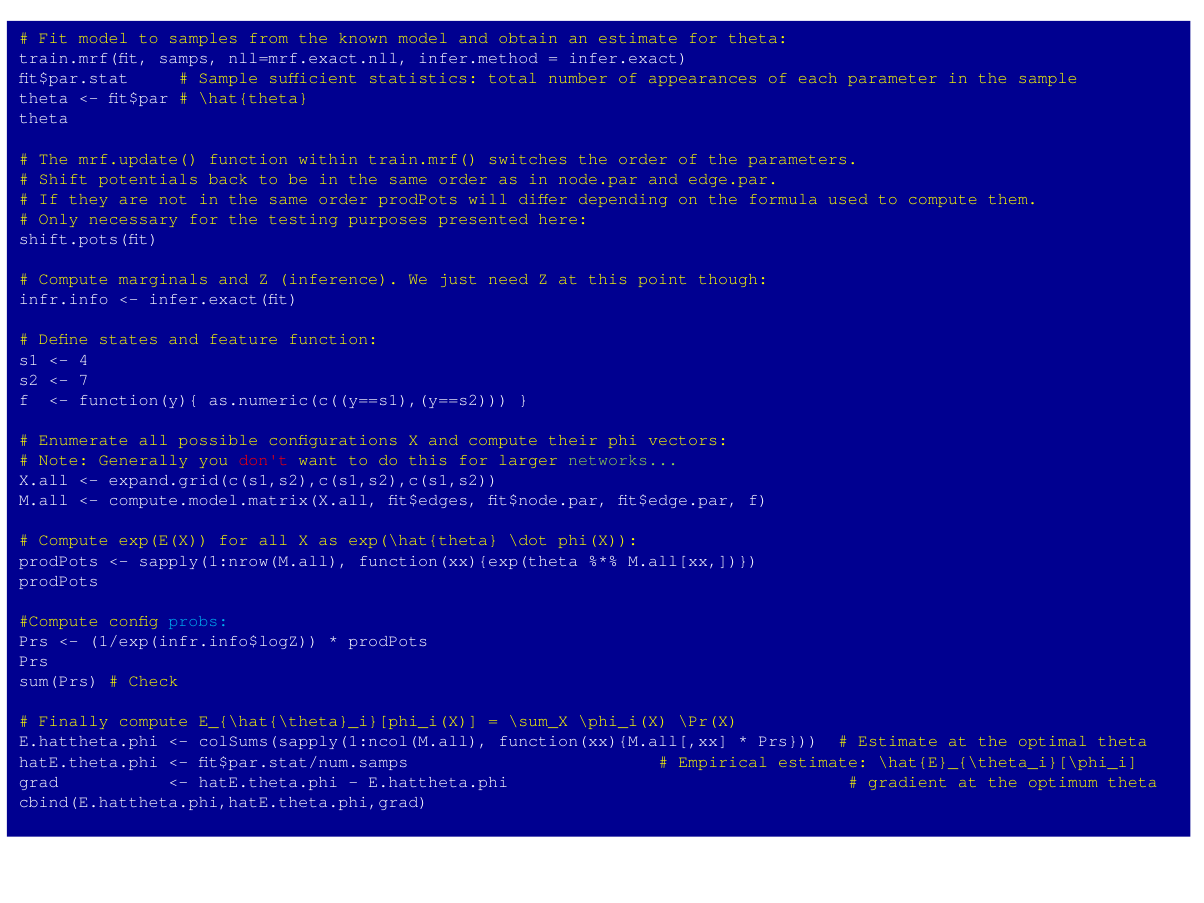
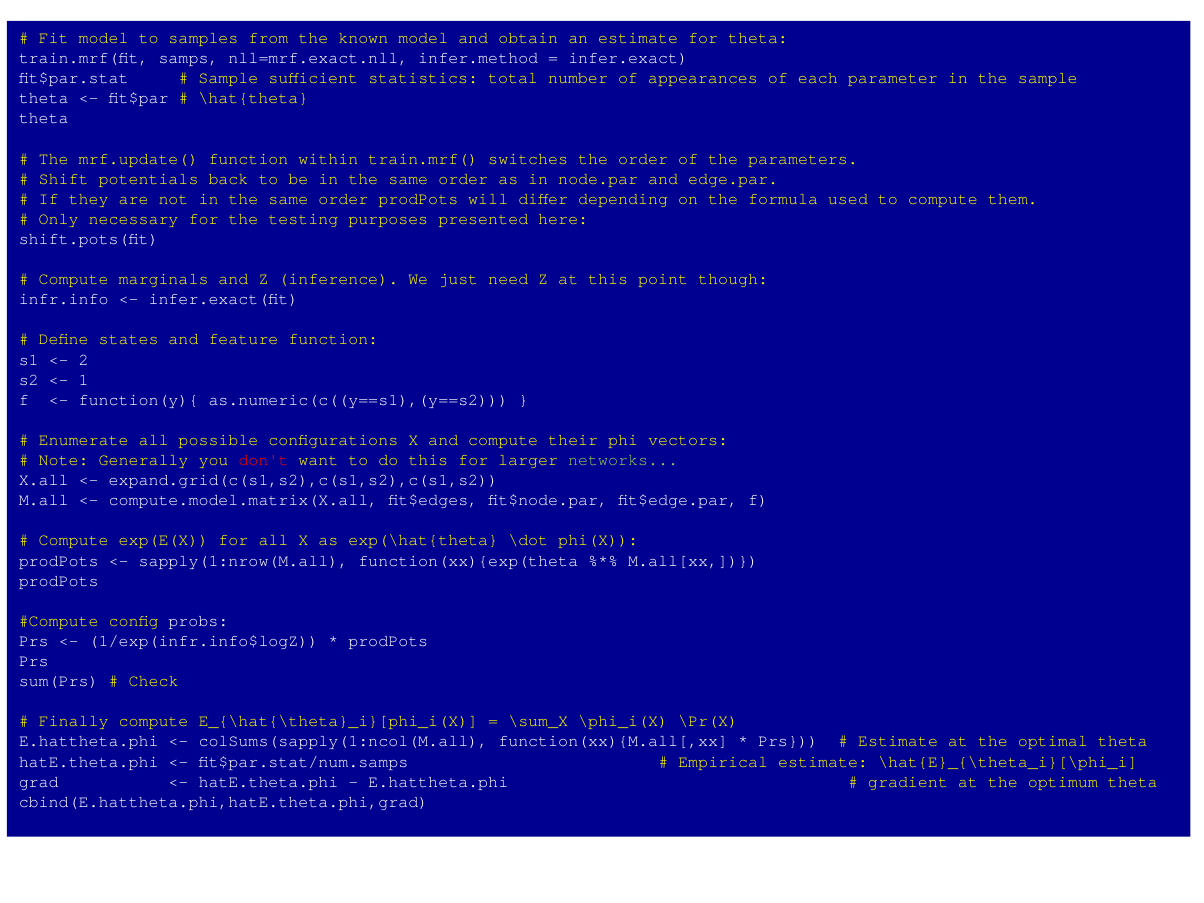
4: 4 -> 2 (84, 360)
7: 7 -> 1 (84, 380)
probs colour: light blue -> white (198, 621)
